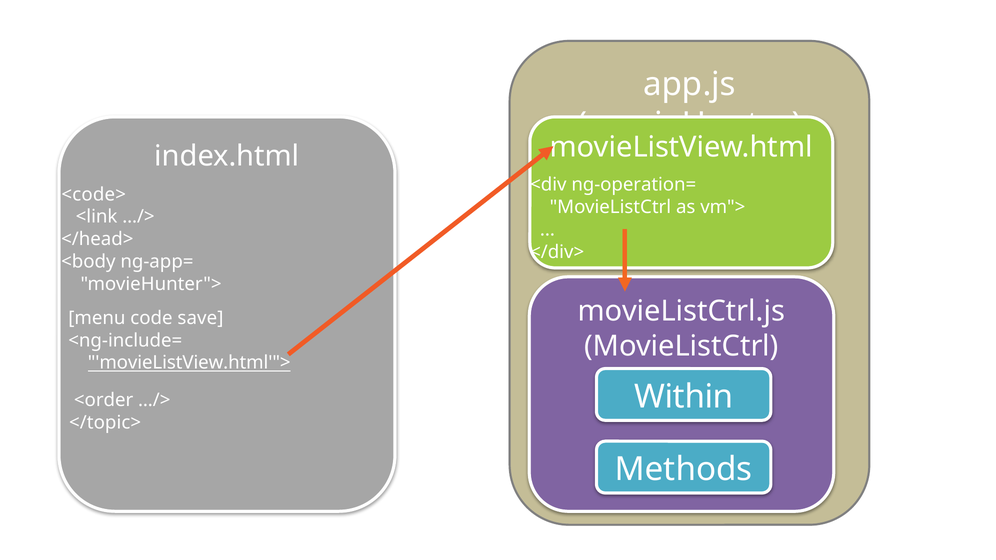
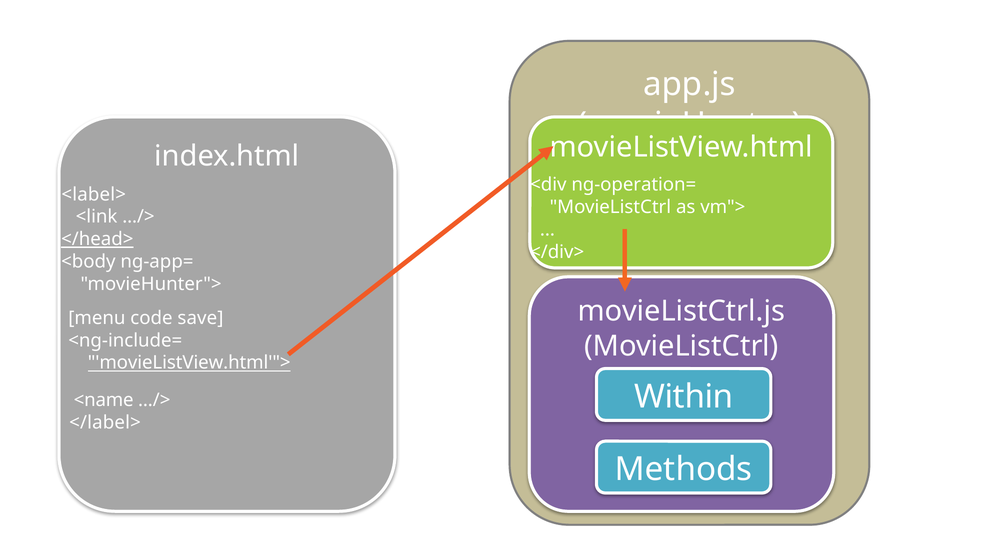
<code>: <code> -> <label> (94, 194)
</head> underline: none -> present (97, 239)
<order: <order -> <name (104, 400)
</topic>: </topic> -> </label> (105, 423)
